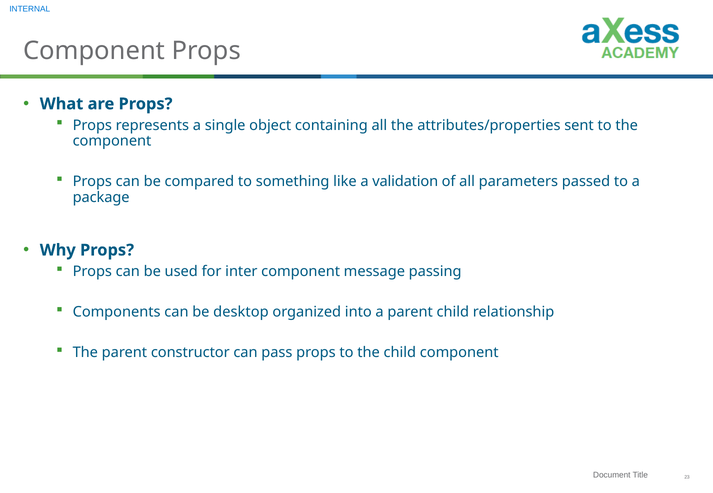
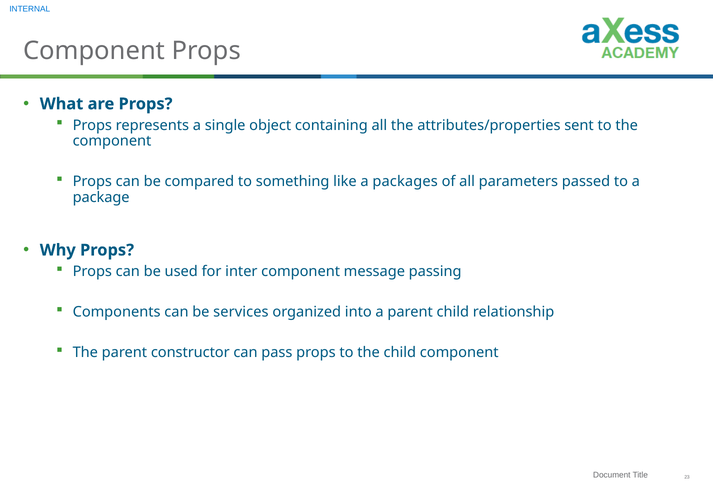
validation: validation -> packages (405, 182)
desktop: desktop -> services (241, 312)
